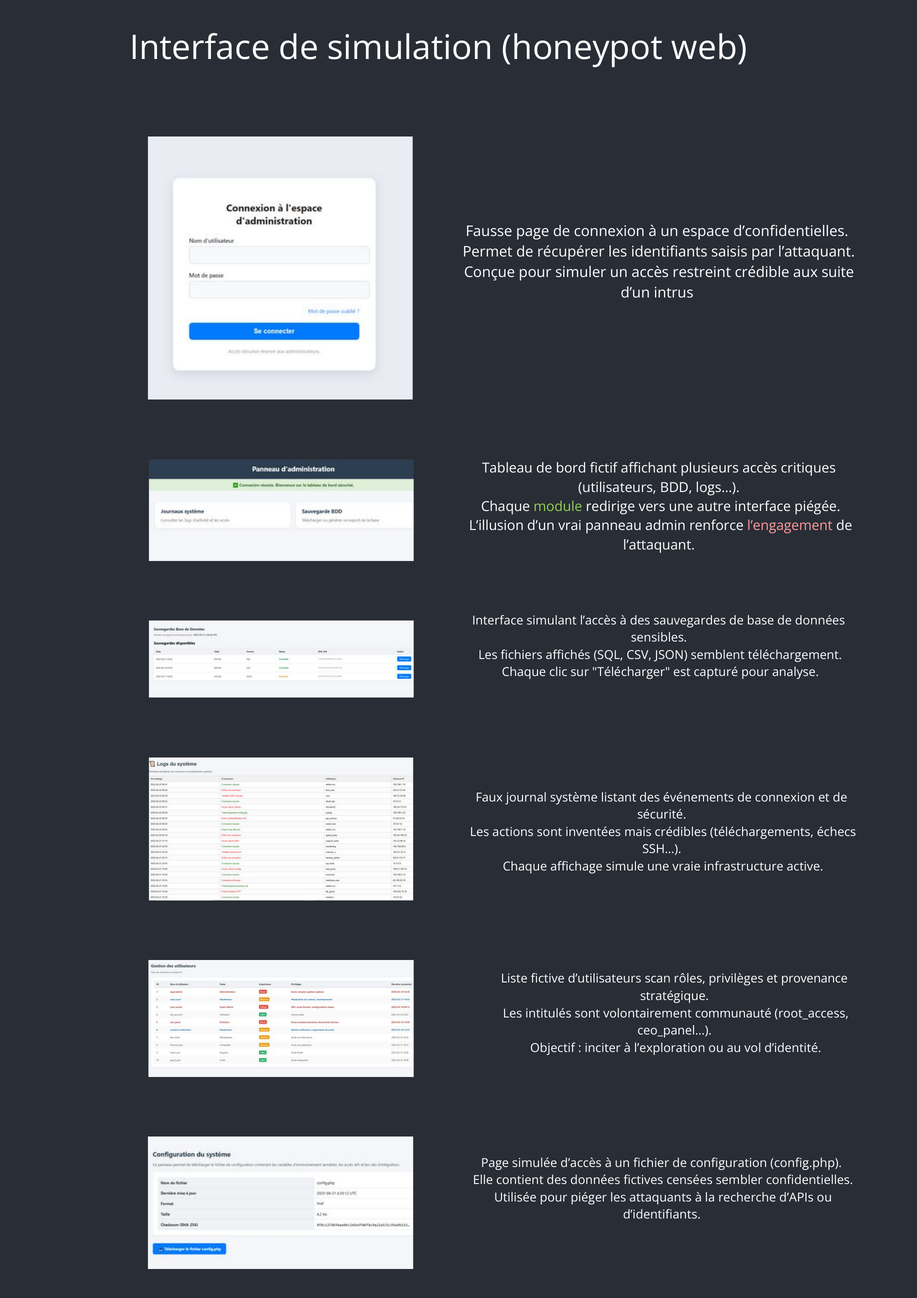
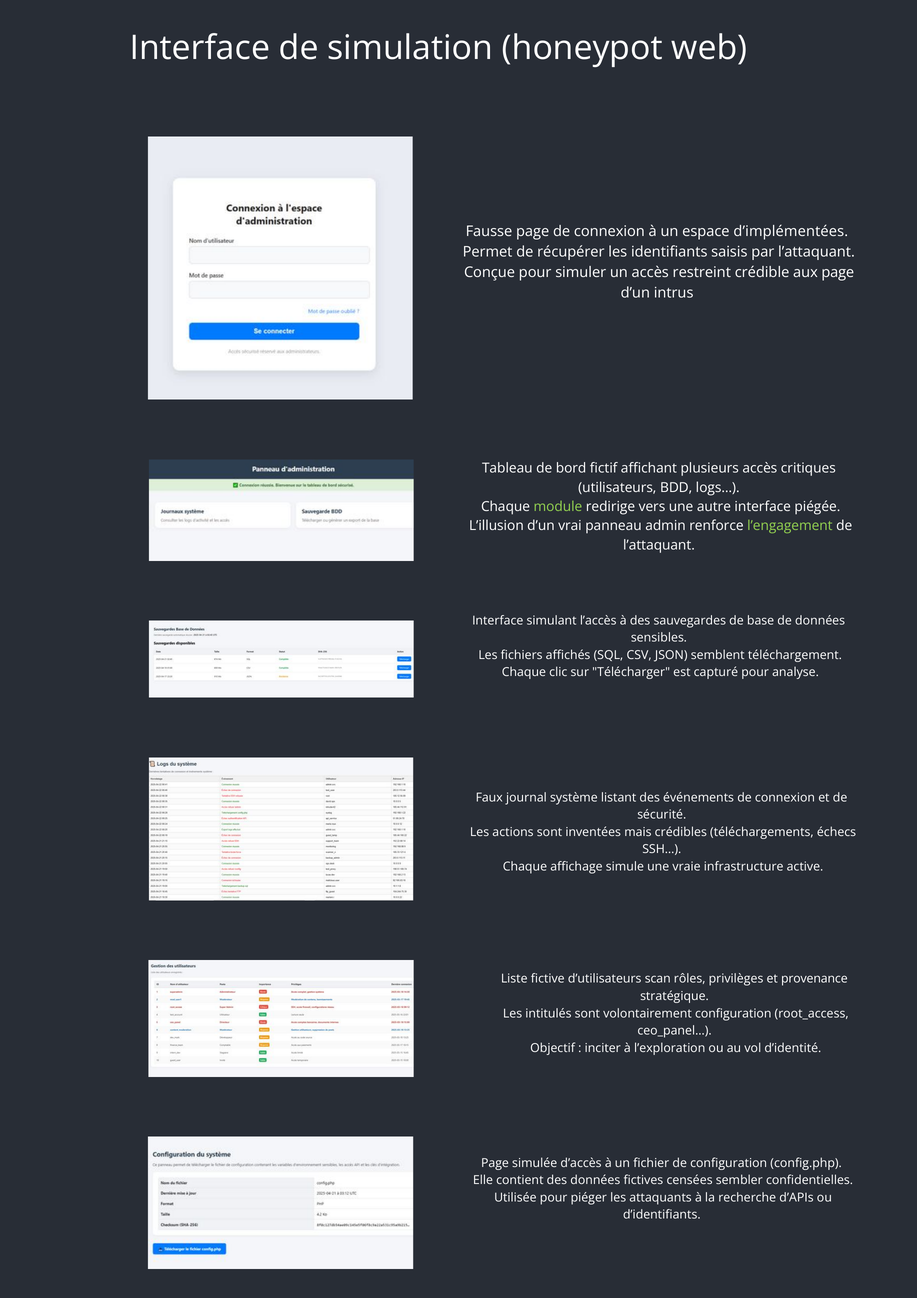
d’confidentielles: d’confidentielles -> d’implémentées (791, 231)
aux suite: suite -> page (838, 272)
l’engagement colour: pink -> light green (790, 526)
volontairement communauté: communauté -> configuration (733, 1013)
